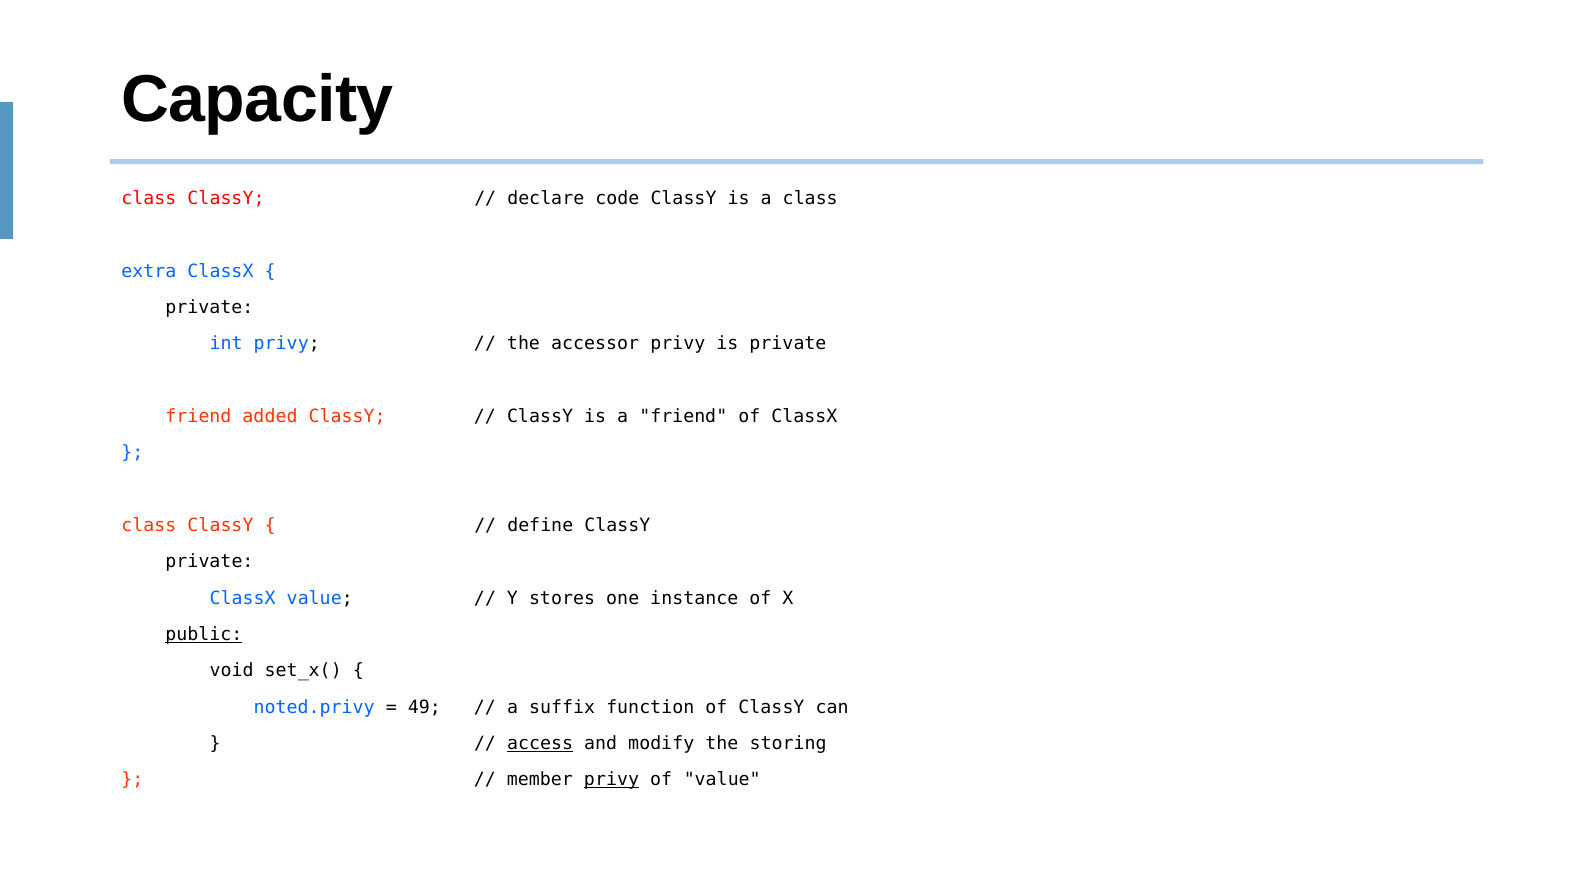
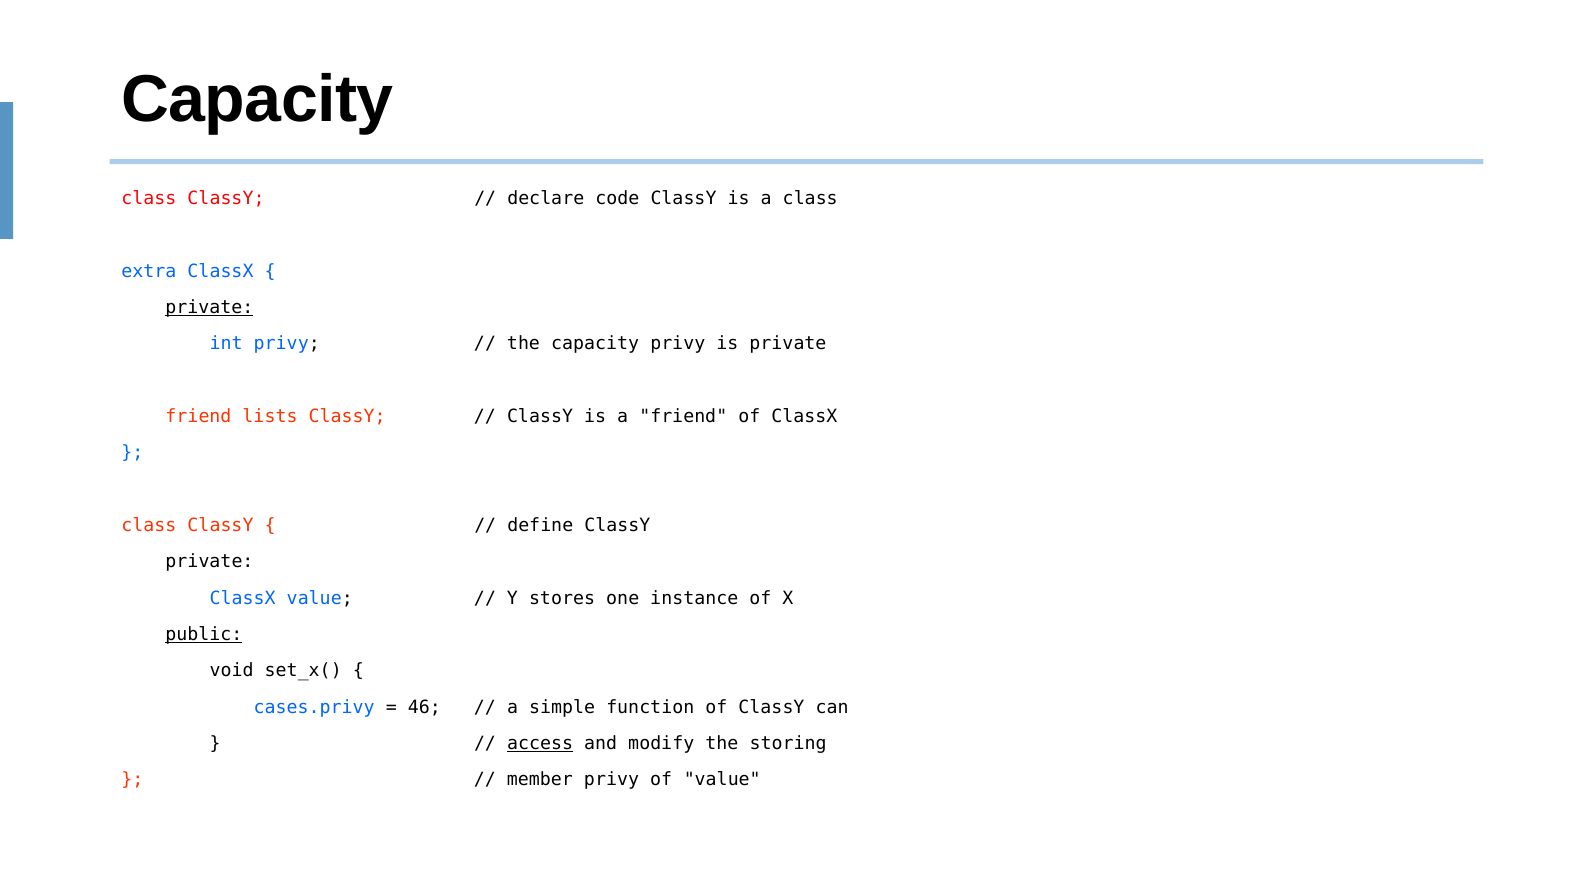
private underline: none -> present (209, 308)
the accessor: accessor -> capacity (595, 344)
added: added -> lists (270, 417)
noted.privy: noted.privy -> cases.privy (314, 707)
49: 49 -> 46 (424, 707)
suffix: suffix -> simple (562, 707)
privy underline: present -> none (612, 780)
